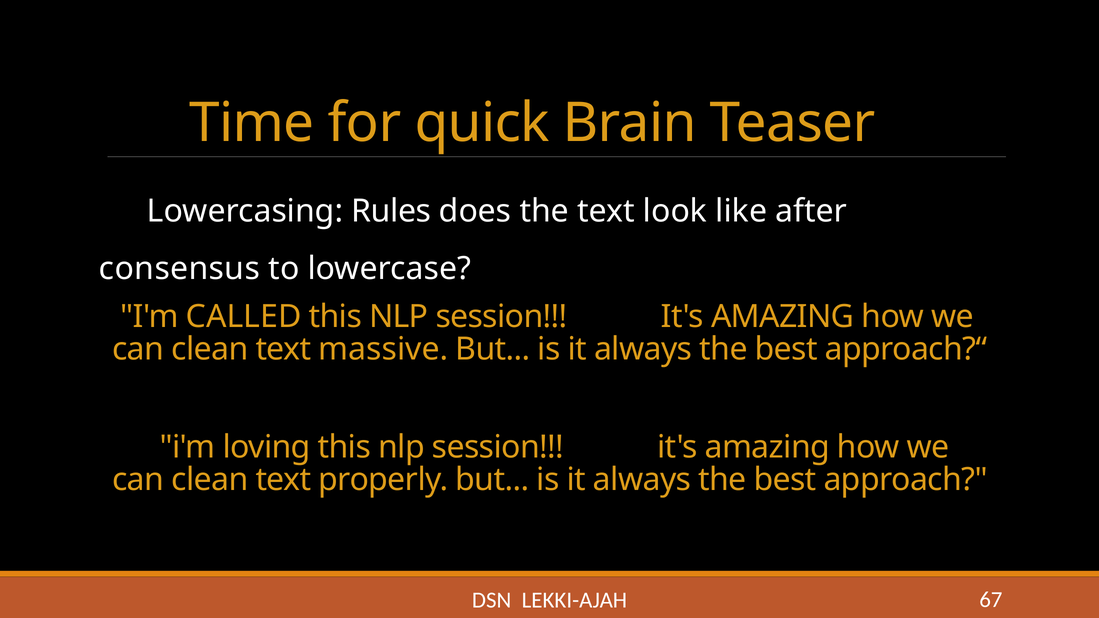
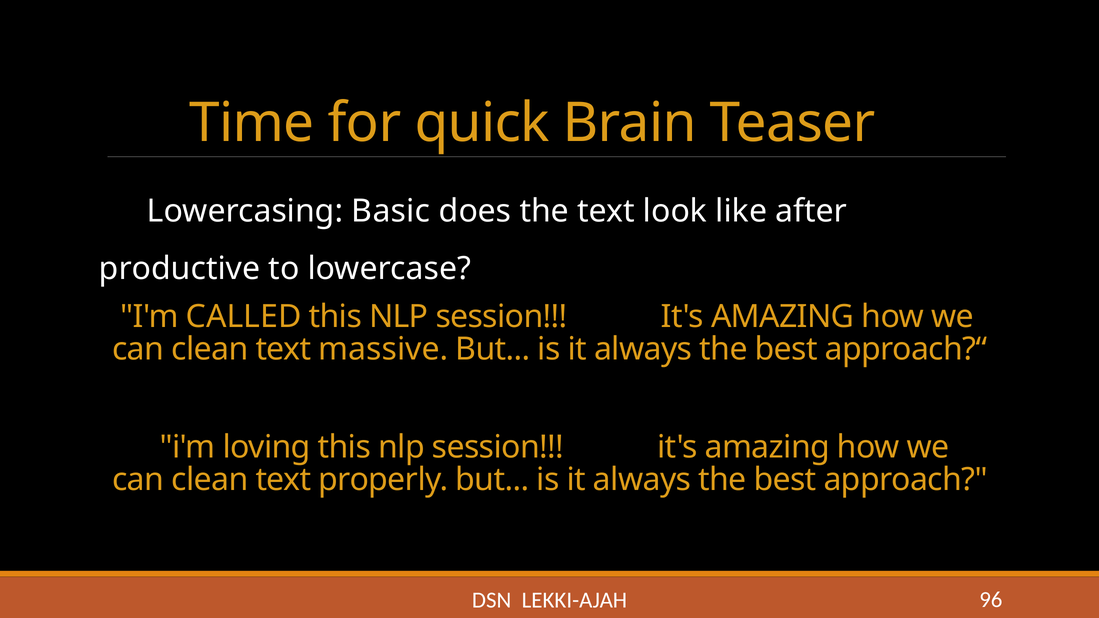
Rules: Rules -> Basic (391, 211)
consensus: consensus -> productive (180, 269)
67: 67 -> 96 (991, 600)
